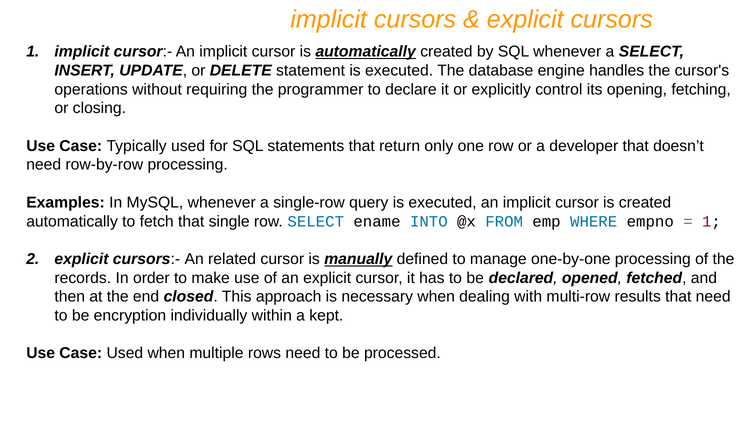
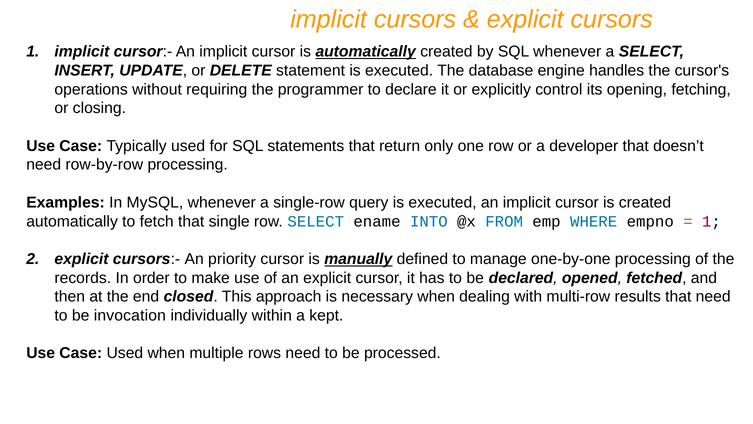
related: related -> priority (232, 259)
encryption: encryption -> invocation (130, 315)
